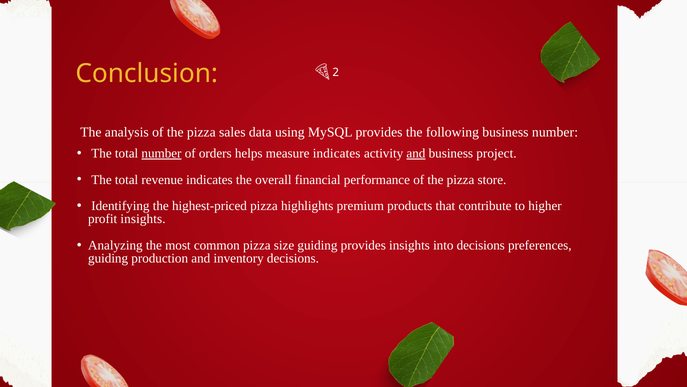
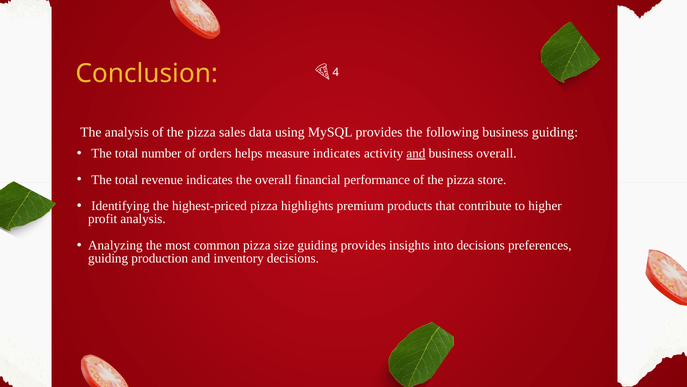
2: 2 -> 4 (336, 72)
business number: number -> guiding (555, 132)
number underline: present -> none (161, 153)
business project: project -> overall (496, 153)
profit insights: insights -> analysis (143, 219)
